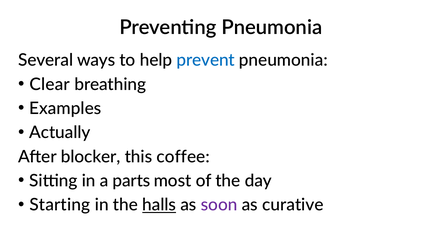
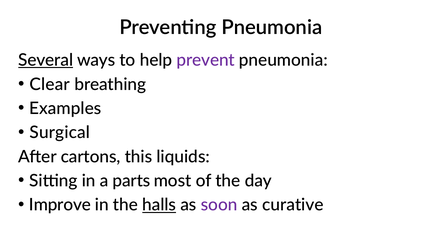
Several underline: none -> present (46, 60)
prevent colour: blue -> purple (206, 60)
Actually: Actually -> Surgical (60, 133)
blocker: blocker -> cartons (91, 157)
coffee: coffee -> liquids (183, 157)
Starting: Starting -> Improve (60, 205)
